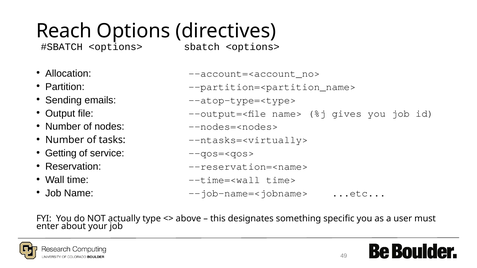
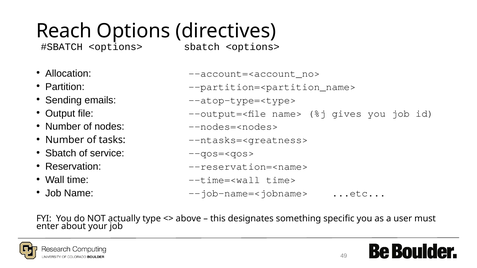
--ntasks=<virtually>: --ntasks=<virtually> -> --ntasks=<greatness> (248, 140)
Getting: Getting -> Sbatch (61, 153)
